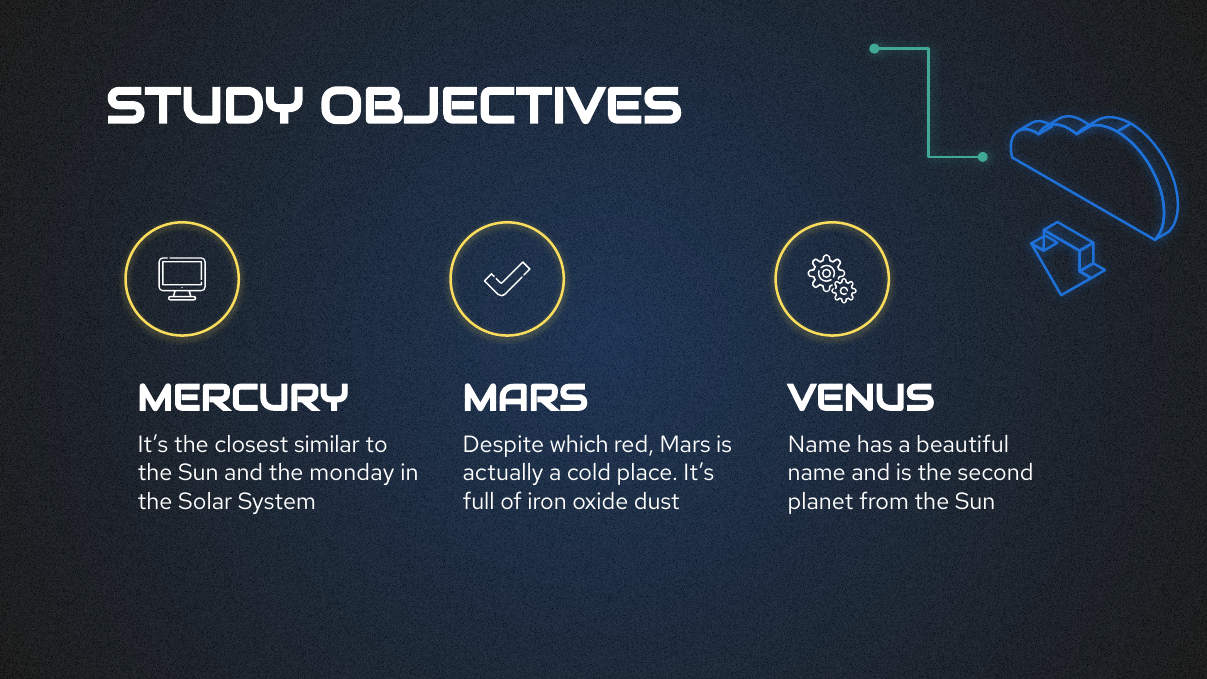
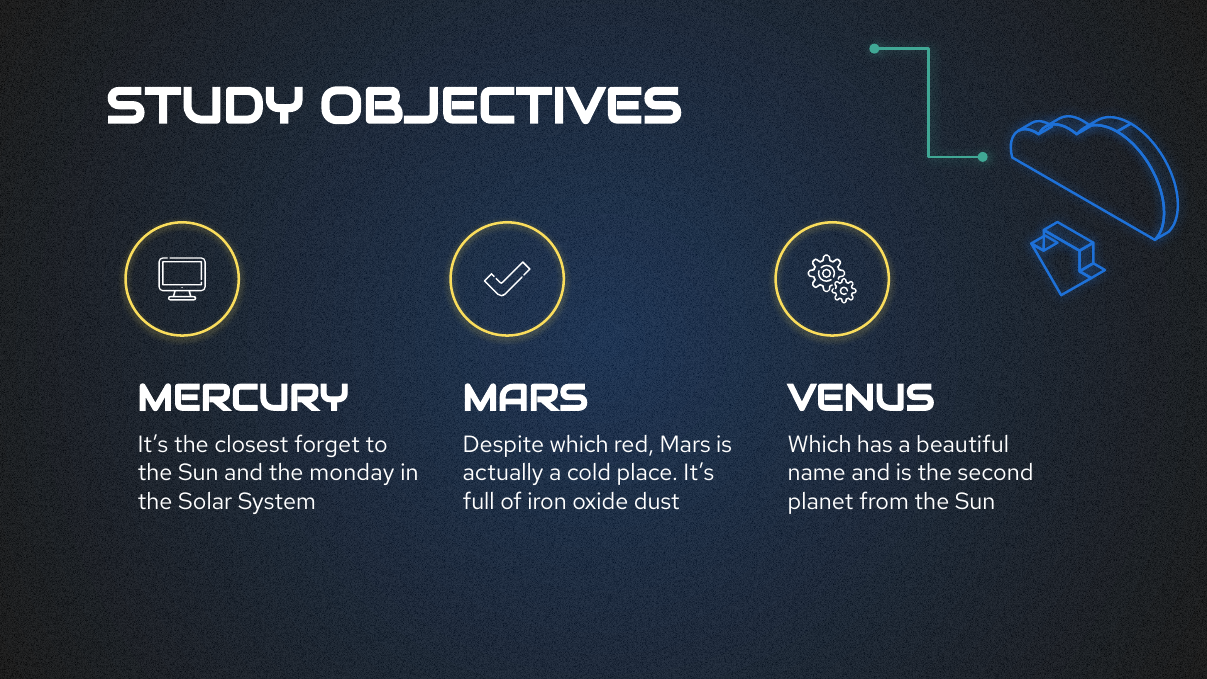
similar: similar -> forget (327, 445)
Name: Name -> Which (820, 445)
